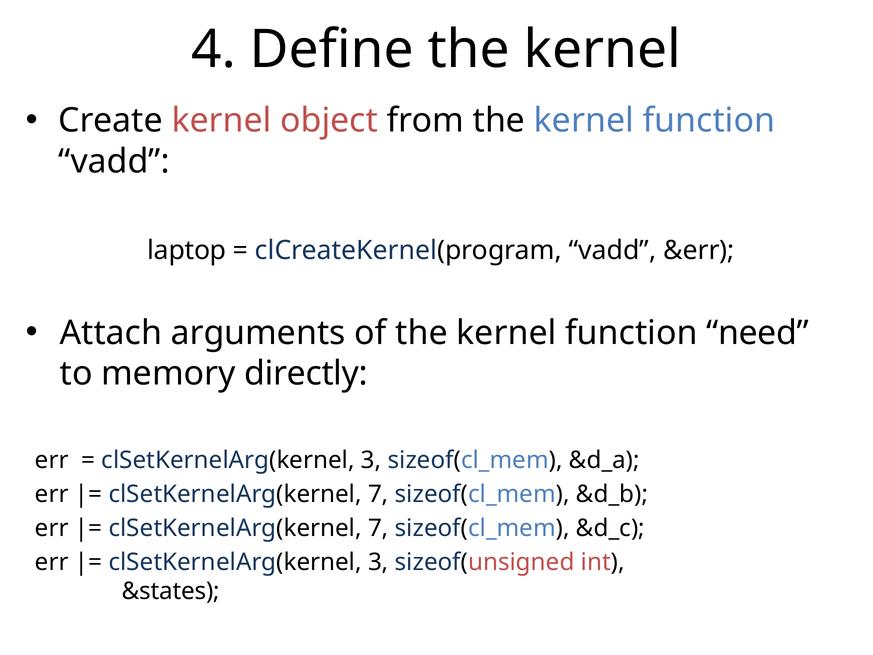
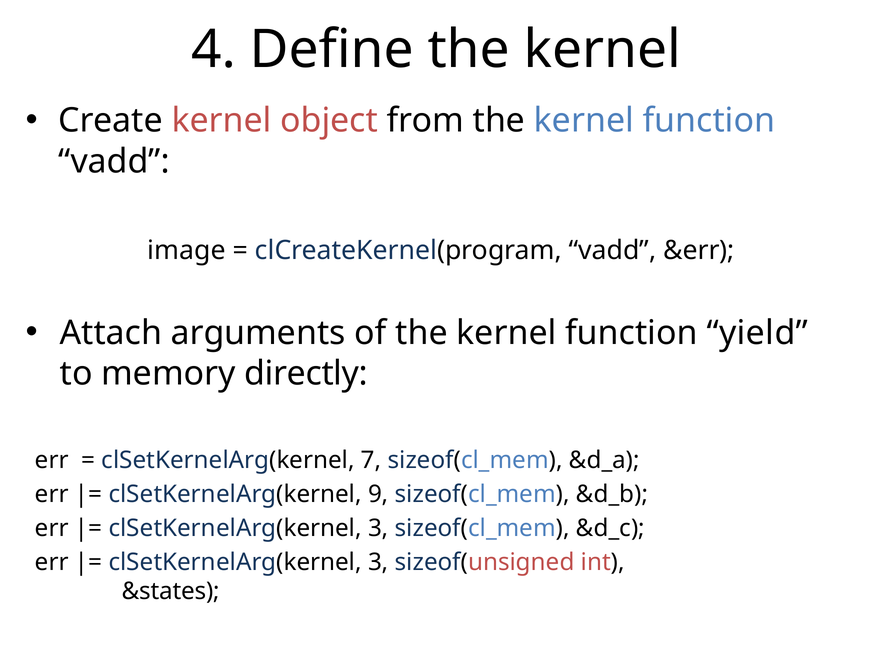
laptop: laptop -> image (187, 250)
need: need -> yield (757, 333)
3: 3 -> 7 (371, 460)
7: 7 -> 9 (378, 494)
7: 7 -> 3 (378, 528)
